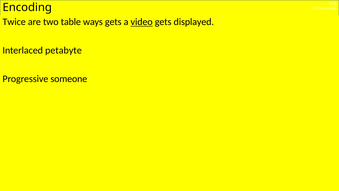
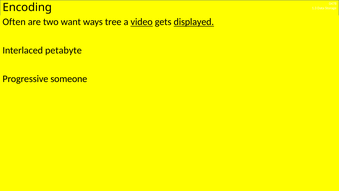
Twice: Twice -> Often (14, 22)
table: table -> want (71, 22)
ways gets: gets -> tree (113, 22)
displayed underline: none -> present (194, 22)
